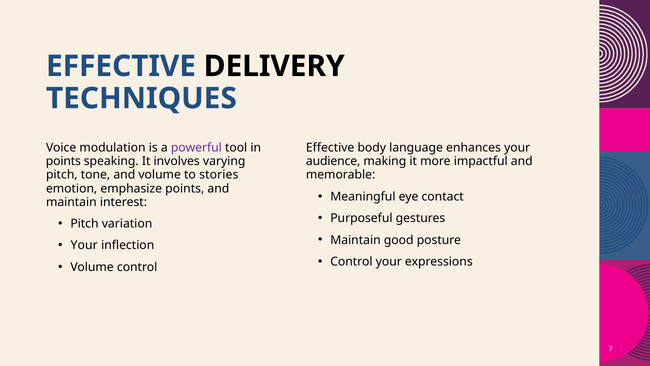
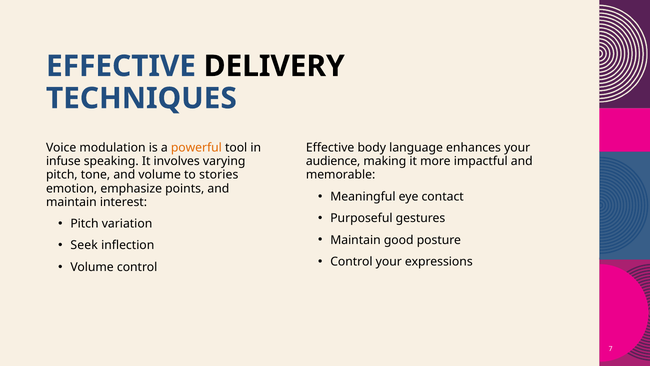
powerful colour: purple -> orange (196, 148)
points: points -> infuse (63, 161)
Your: Your -> Seek (84, 245)
